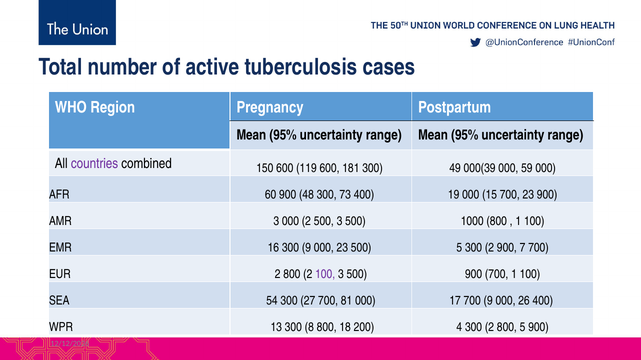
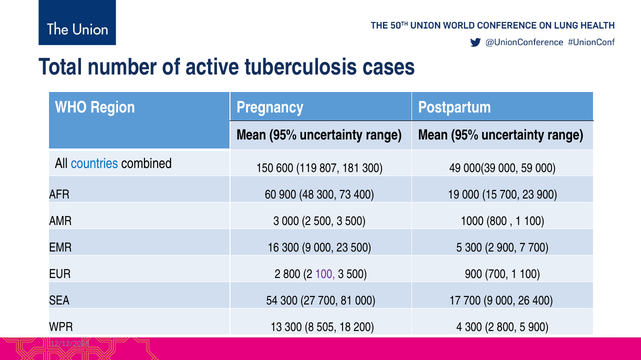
countries colour: purple -> blue (95, 164)
119 600: 600 -> 807 (330, 168)
8 800: 800 -> 505 (327, 328)
